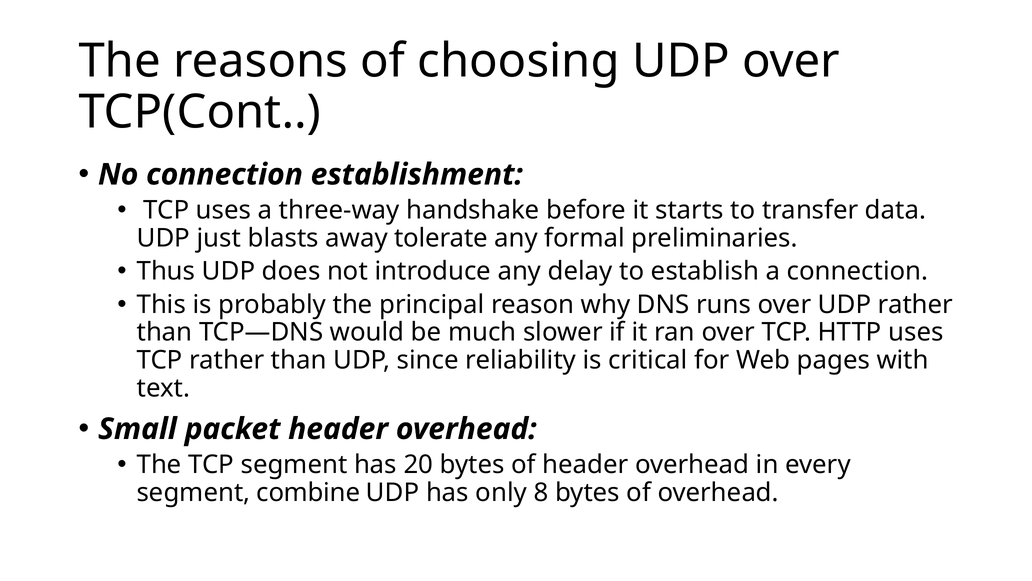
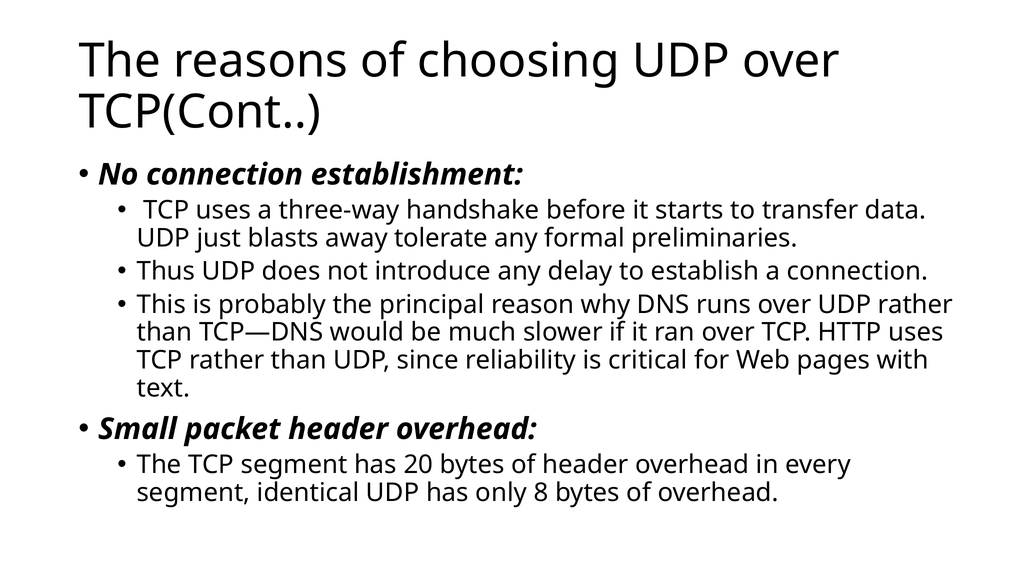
combine: combine -> identical (308, 492)
